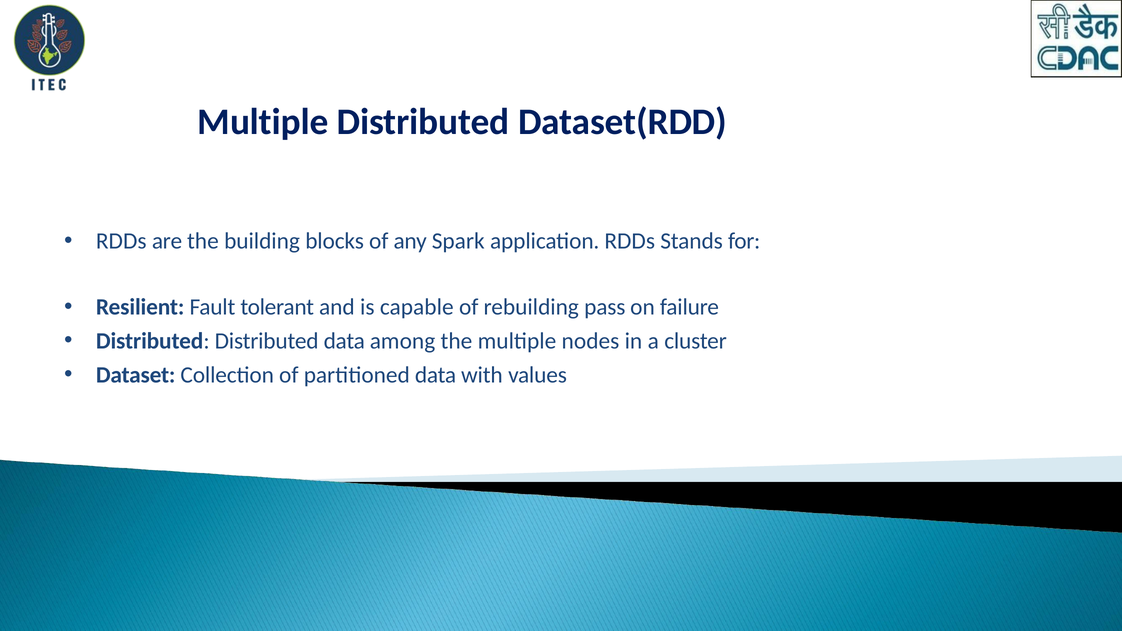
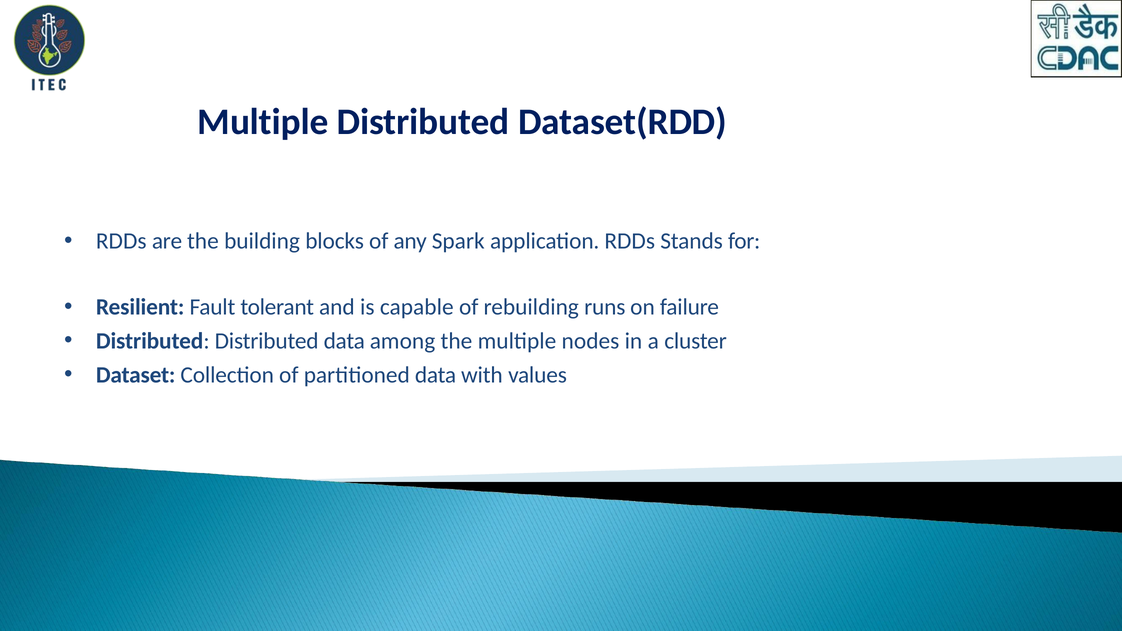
pass: pass -> runs (605, 307)
